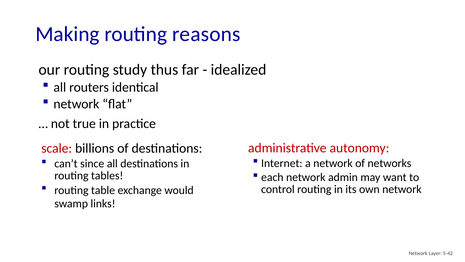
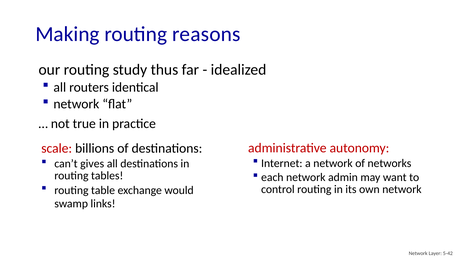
since: since -> gives (92, 163)
